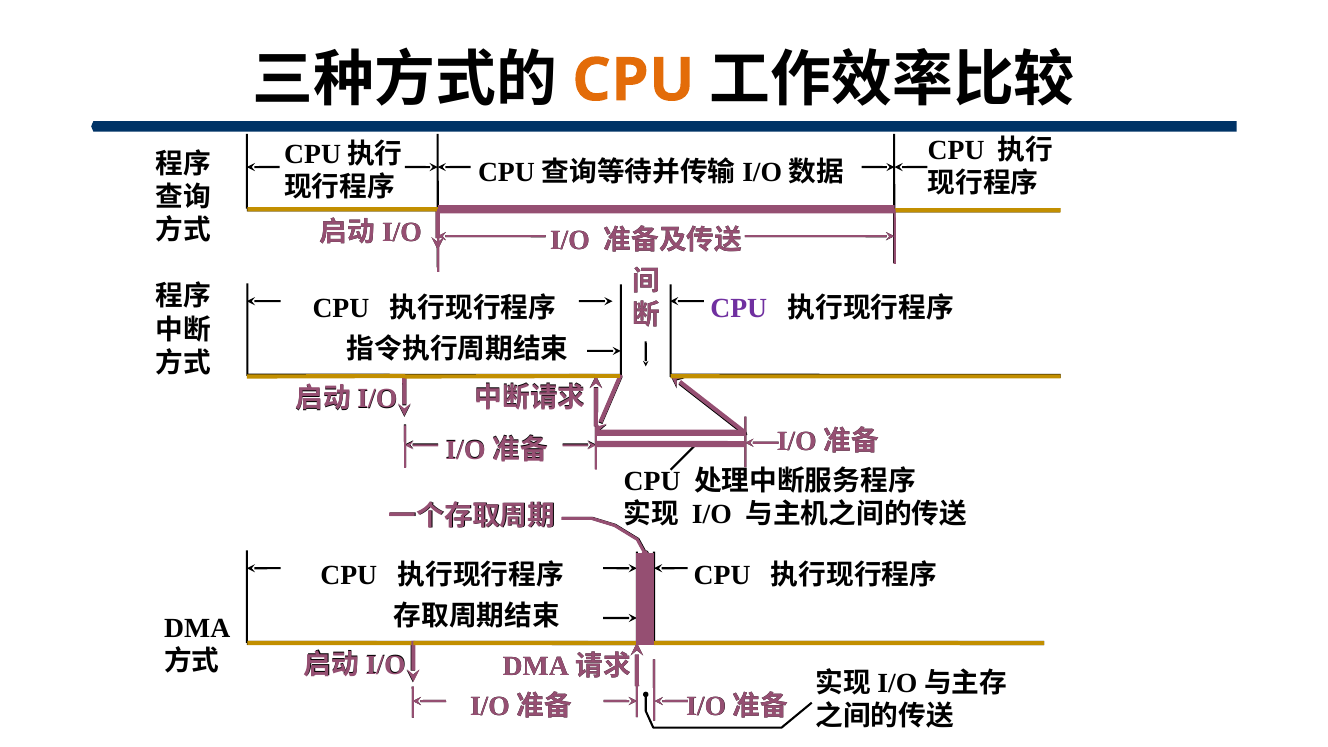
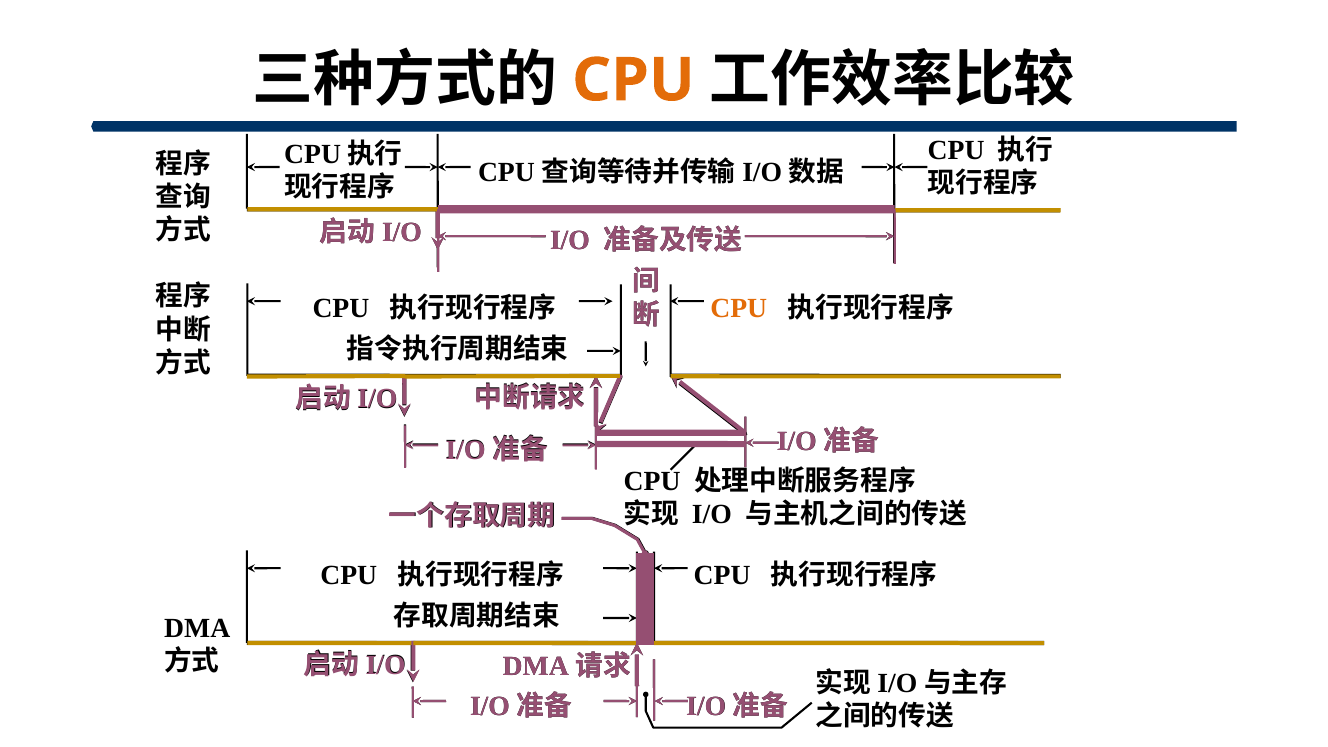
CPU colour: purple -> orange (739, 308)
